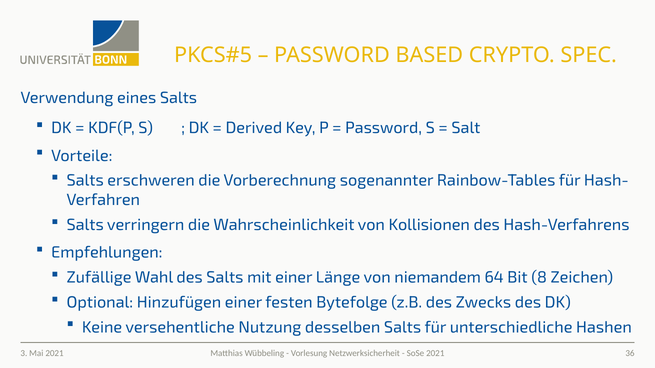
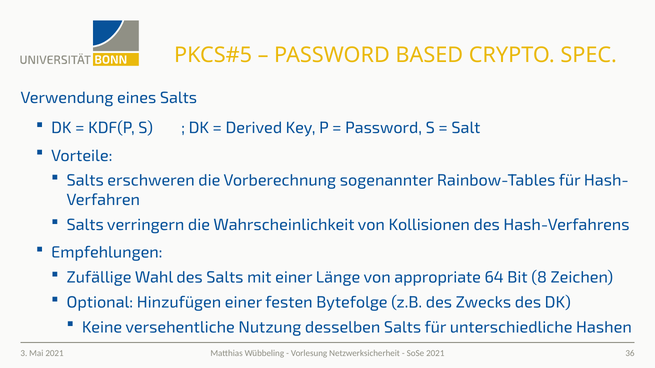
niemandem: niemandem -> appropriate (438, 278)
